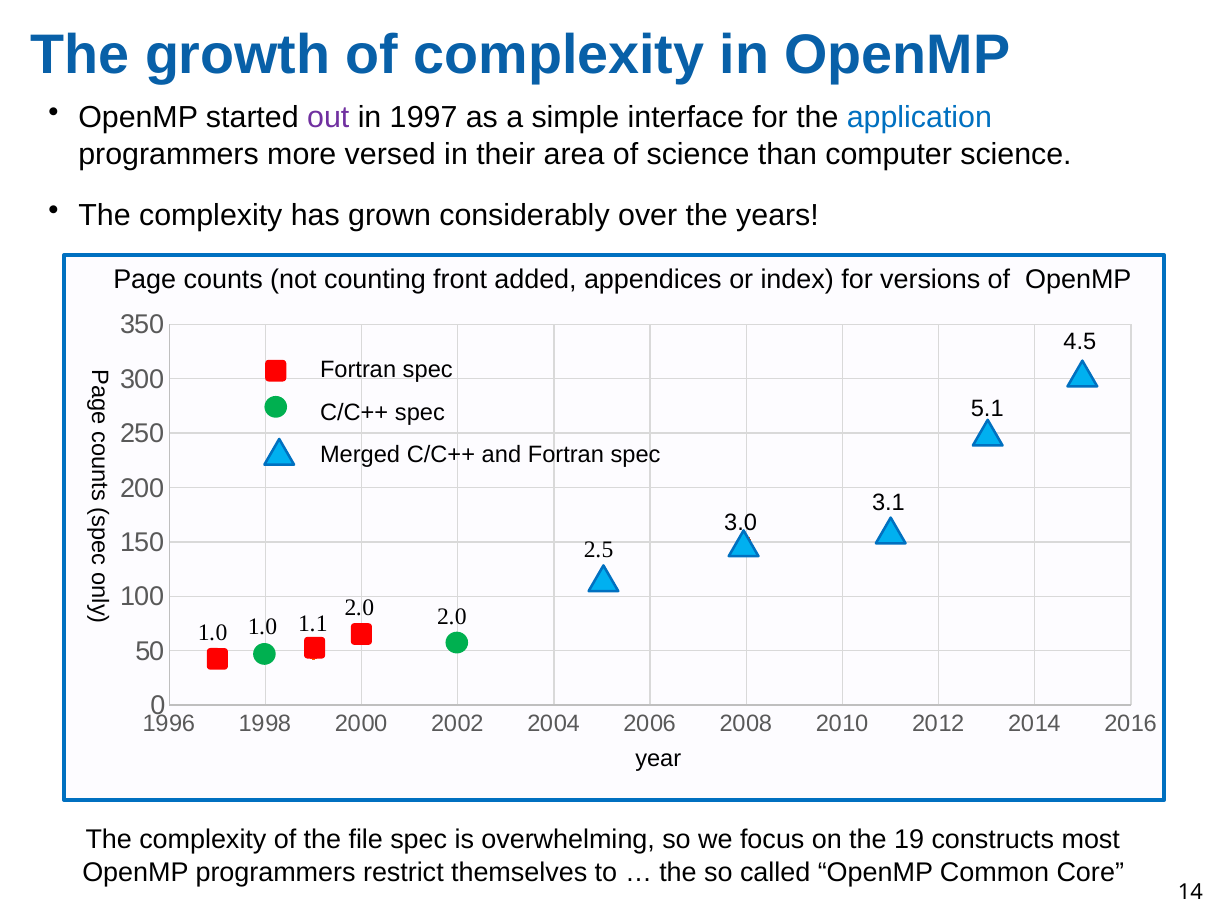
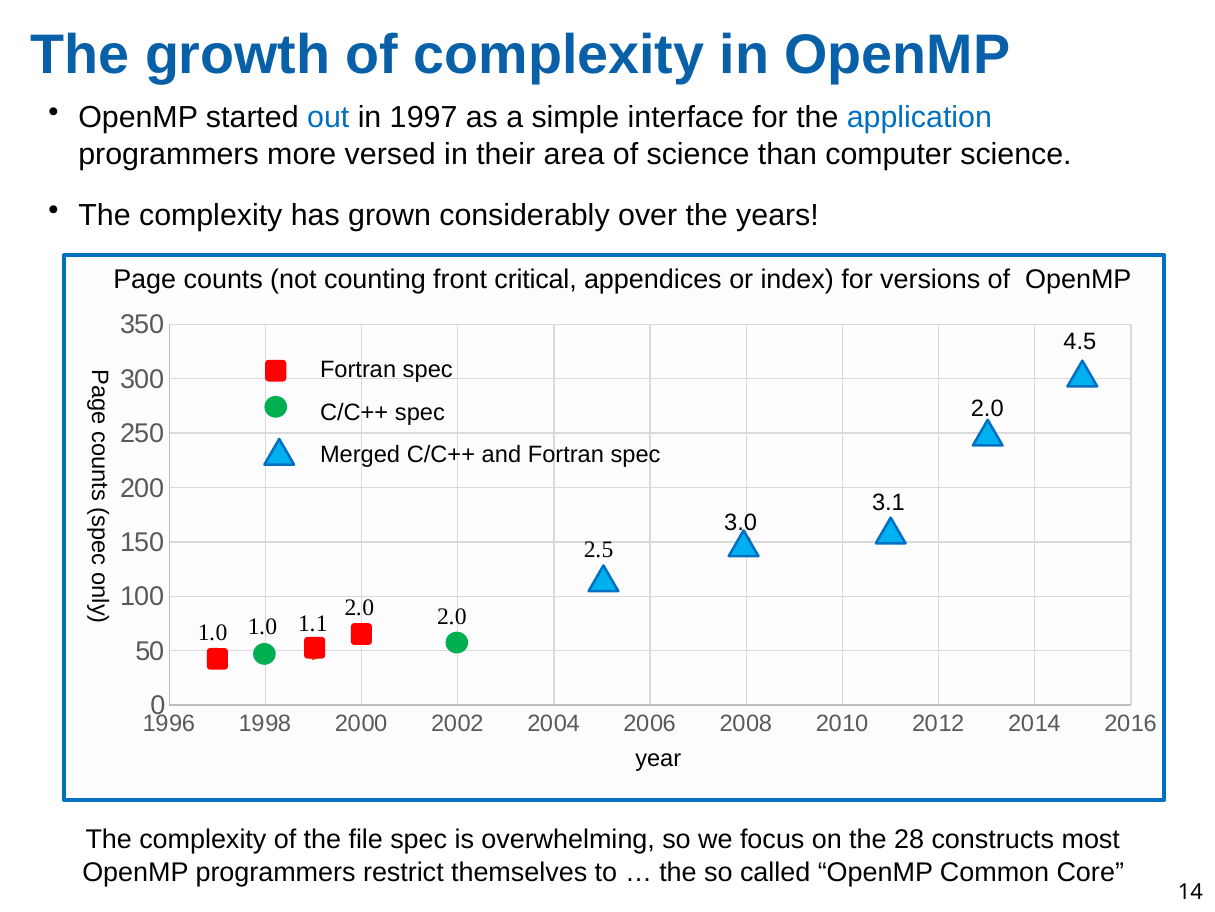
out colour: purple -> blue (328, 117)
added: added -> critical (536, 279)
5.1: 5.1 -> 2.0 (987, 408)
19: 19 -> 28 (909, 839)
